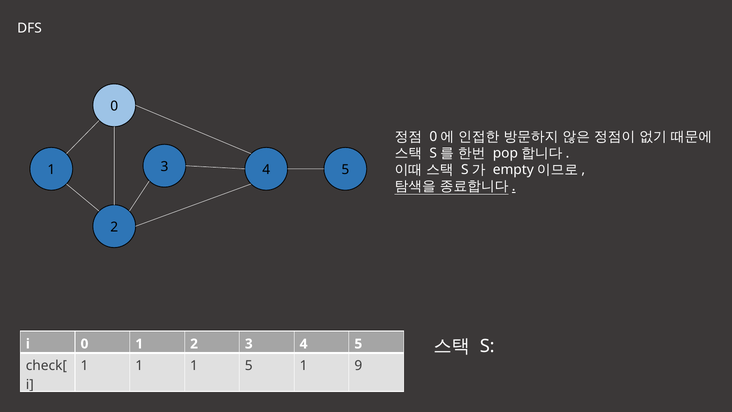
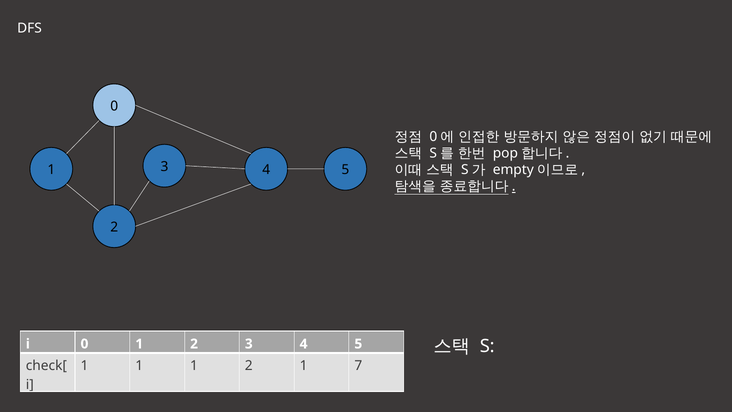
1 1 5: 5 -> 2 (249, 366)
9: 9 -> 7 (358, 366)
